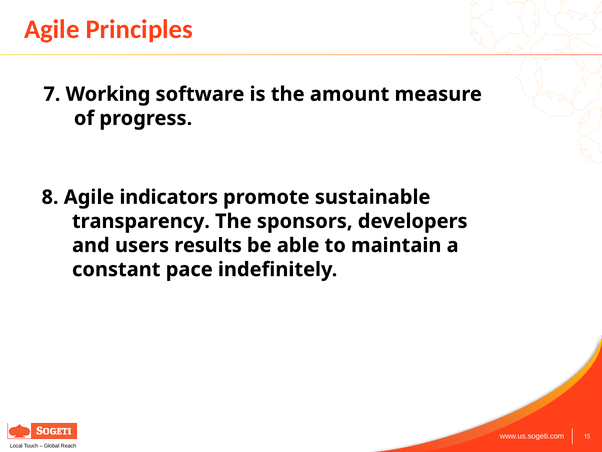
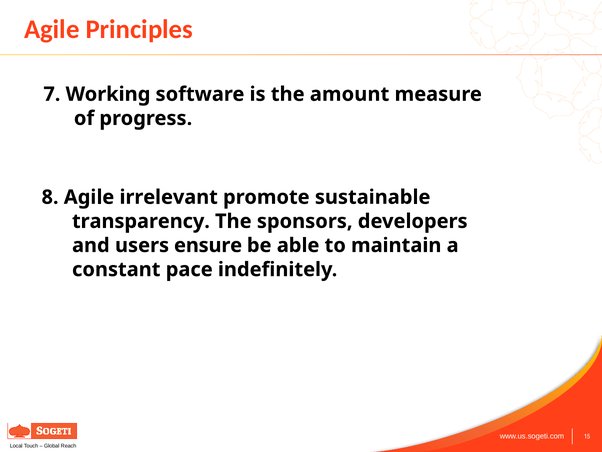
indicators: indicators -> irrelevant (169, 197)
results: results -> ensure (208, 245)
